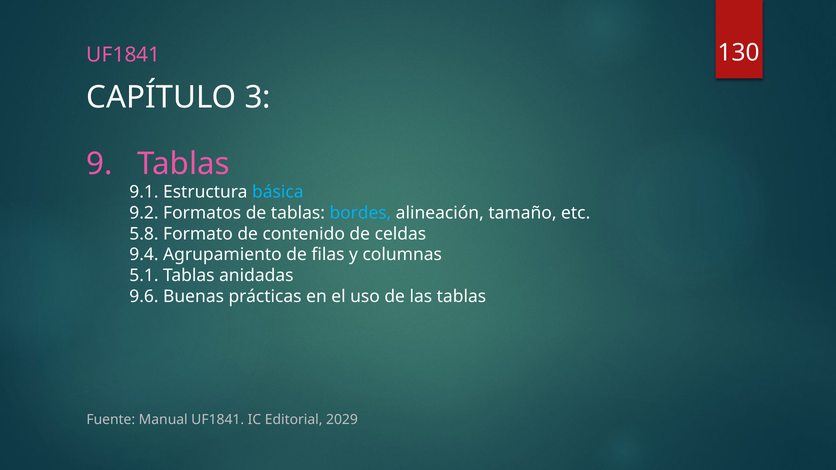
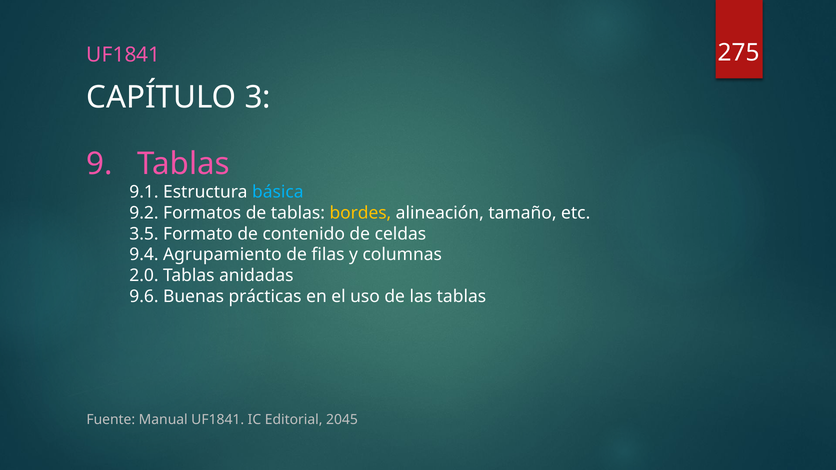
130: 130 -> 275 (739, 53)
bordes colour: light blue -> yellow (360, 213)
5.8: 5.8 -> 3.5 (144, 234)
5.1: 5.1 -> 2.0 (144, 276)
2029: 2029 -> 2045 (342, 420)
